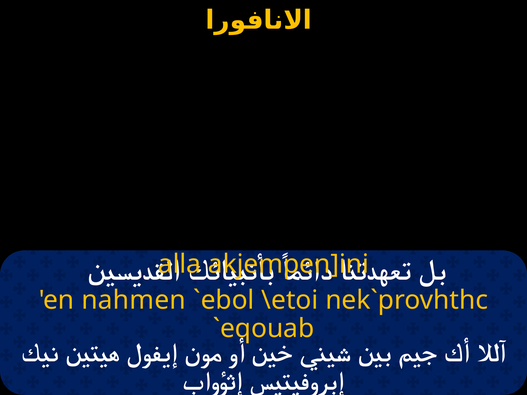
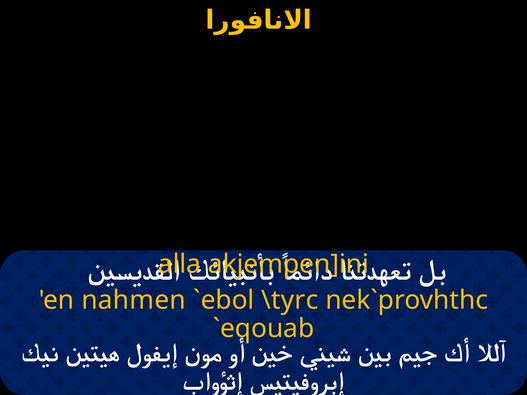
\etoi: \etoi -> \tyrc (290, 300)
